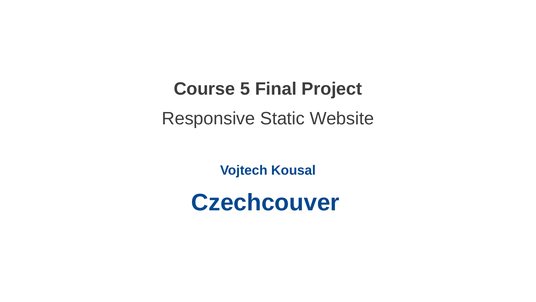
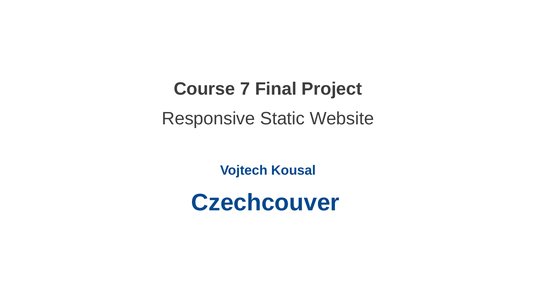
5: 5 -> 7 (245, 89)
